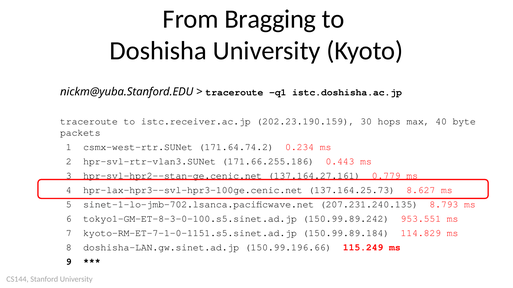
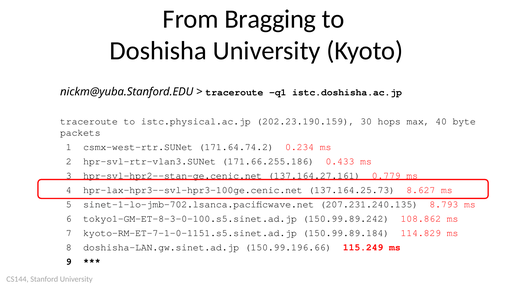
istc.receiver.ac.jp: istc.receiver.ac.jp -> istc.physical.ac.jp (196, 121)
0.443: 0.443 -> 0.433 (340, 162)
953.551: 953.551 -> 108.862 (421, 219)
